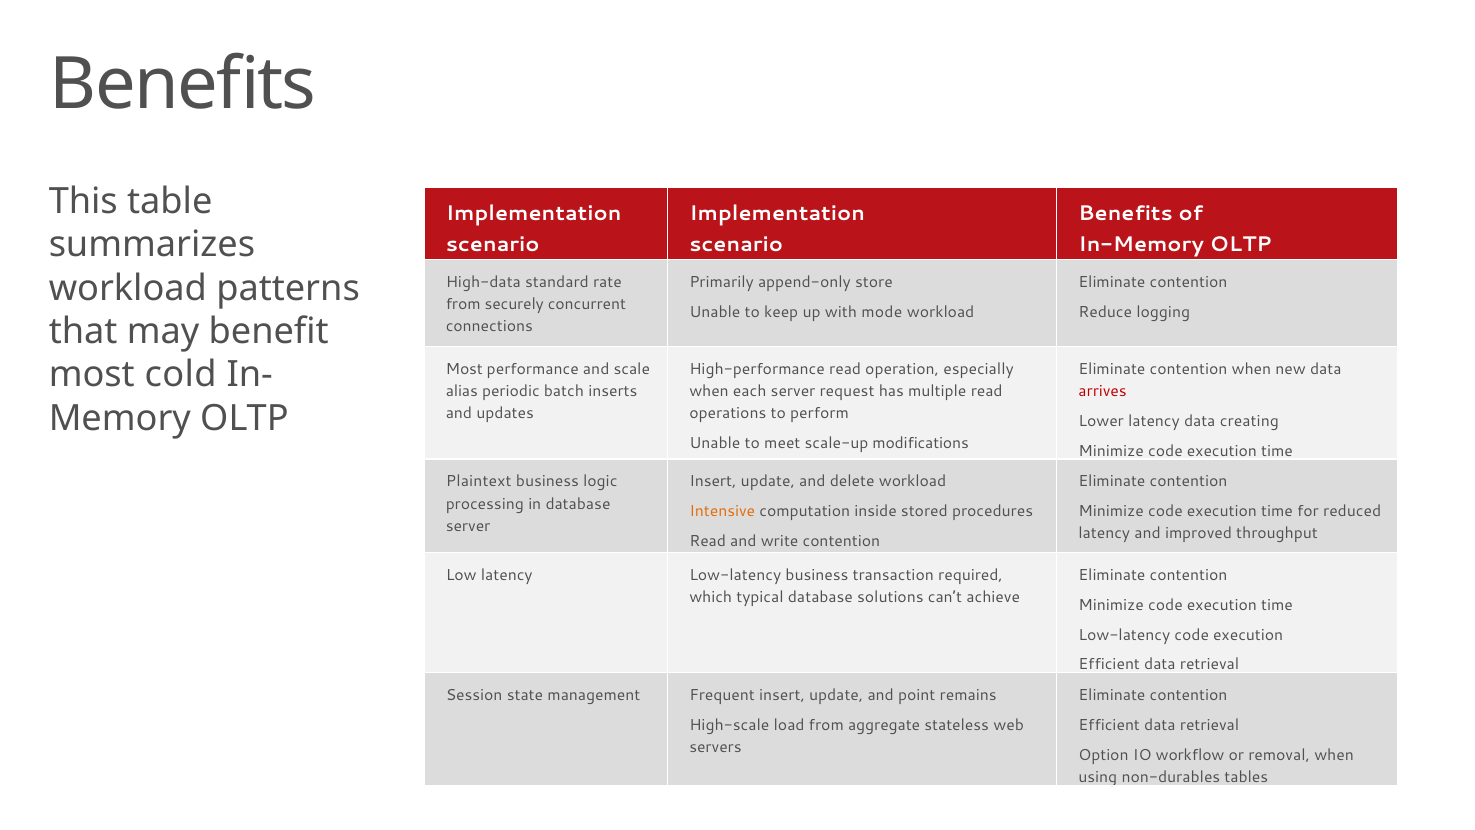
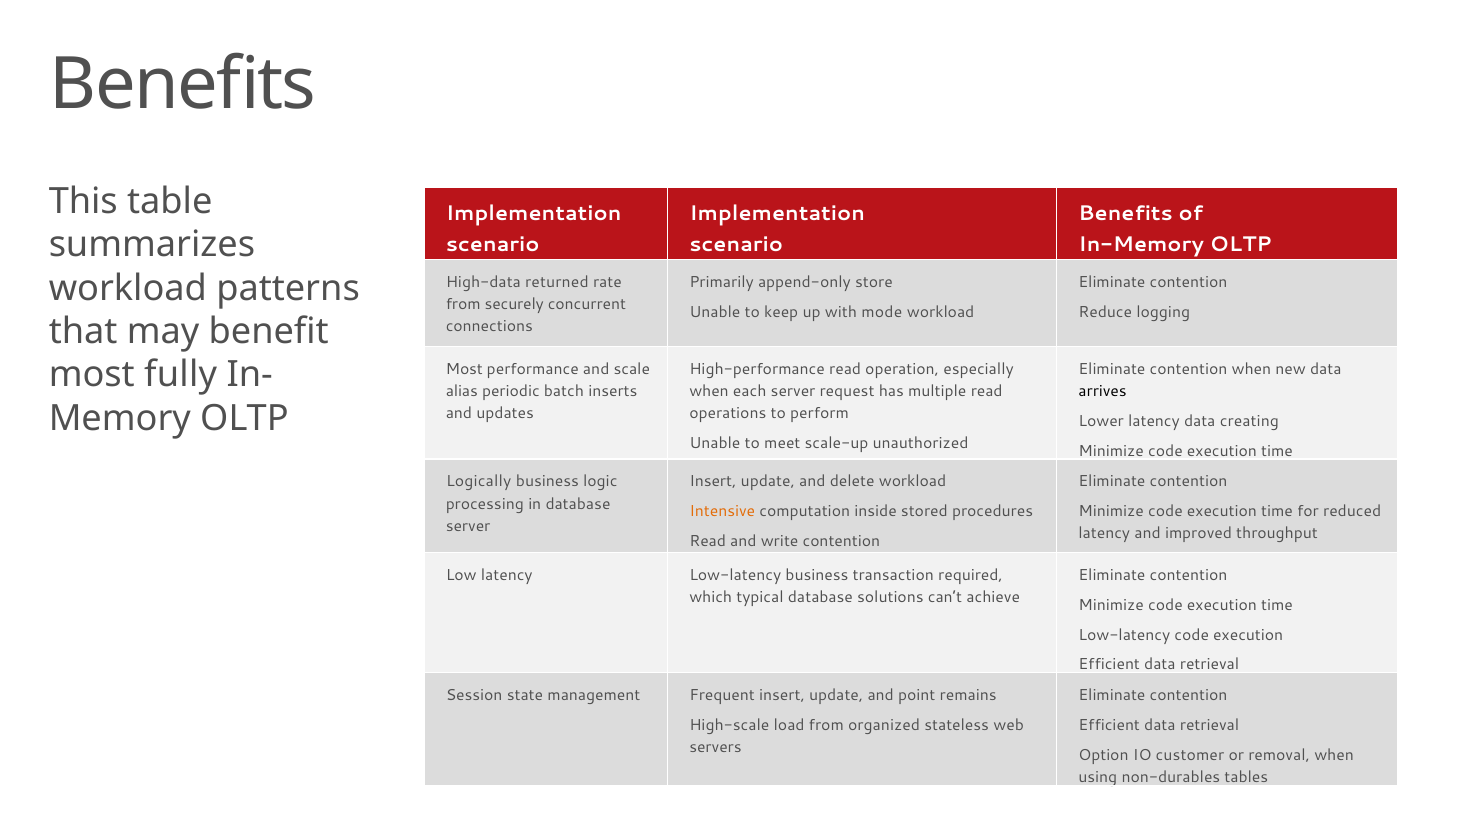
standard: standard -> returned (557, 282)
cold: cold -> fully (181, 375)
arrives colour: red -> black (1103, 391)
modifications: modifications -> unauthorized (921, 443)
Plaintext: Plaintext -> Logically (479, 481)
aggregate: aggregate -> organized (884, 725)
workflow: workflow -> customer (1190, 755)
